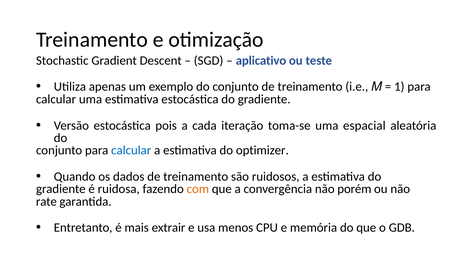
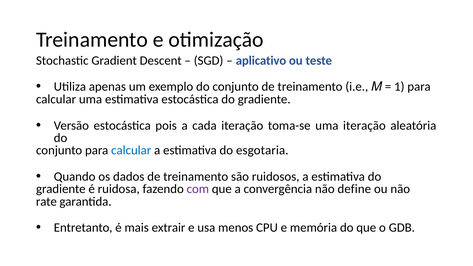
uma espacial: espacial -> iteração (364, 125)
optimizer: optimizer -> esgotaria (262, 150)
com colour: orange -> purple (198, 189)
porém: porém -> define (354, 189)
